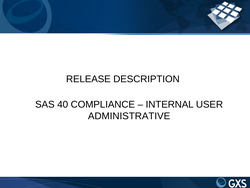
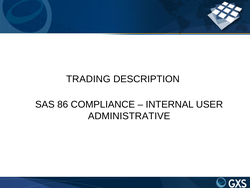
RELEASE: RELEASE -> TRADING (88, 79)
40: 40 -> 86 (63, 104)
